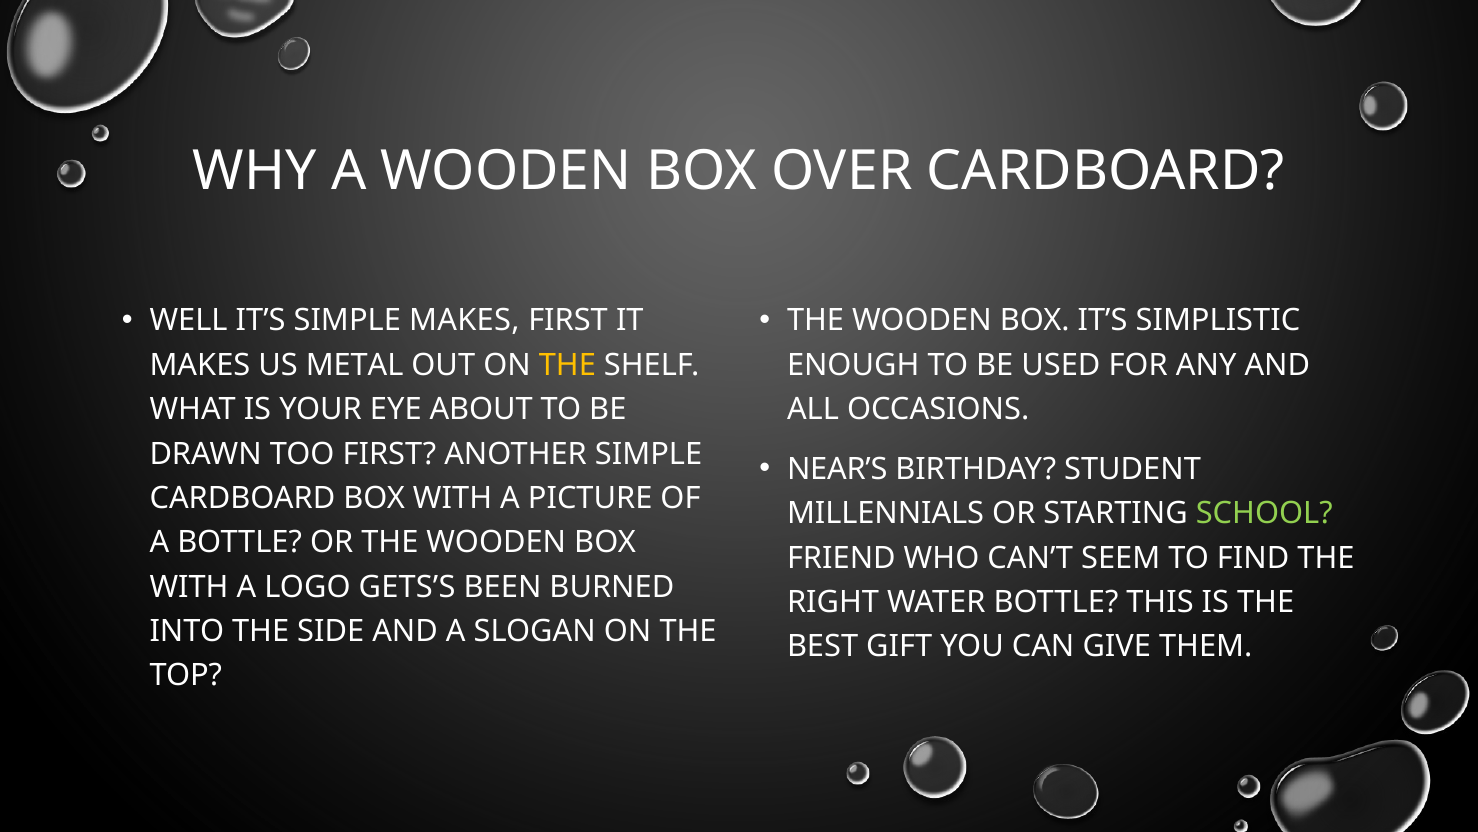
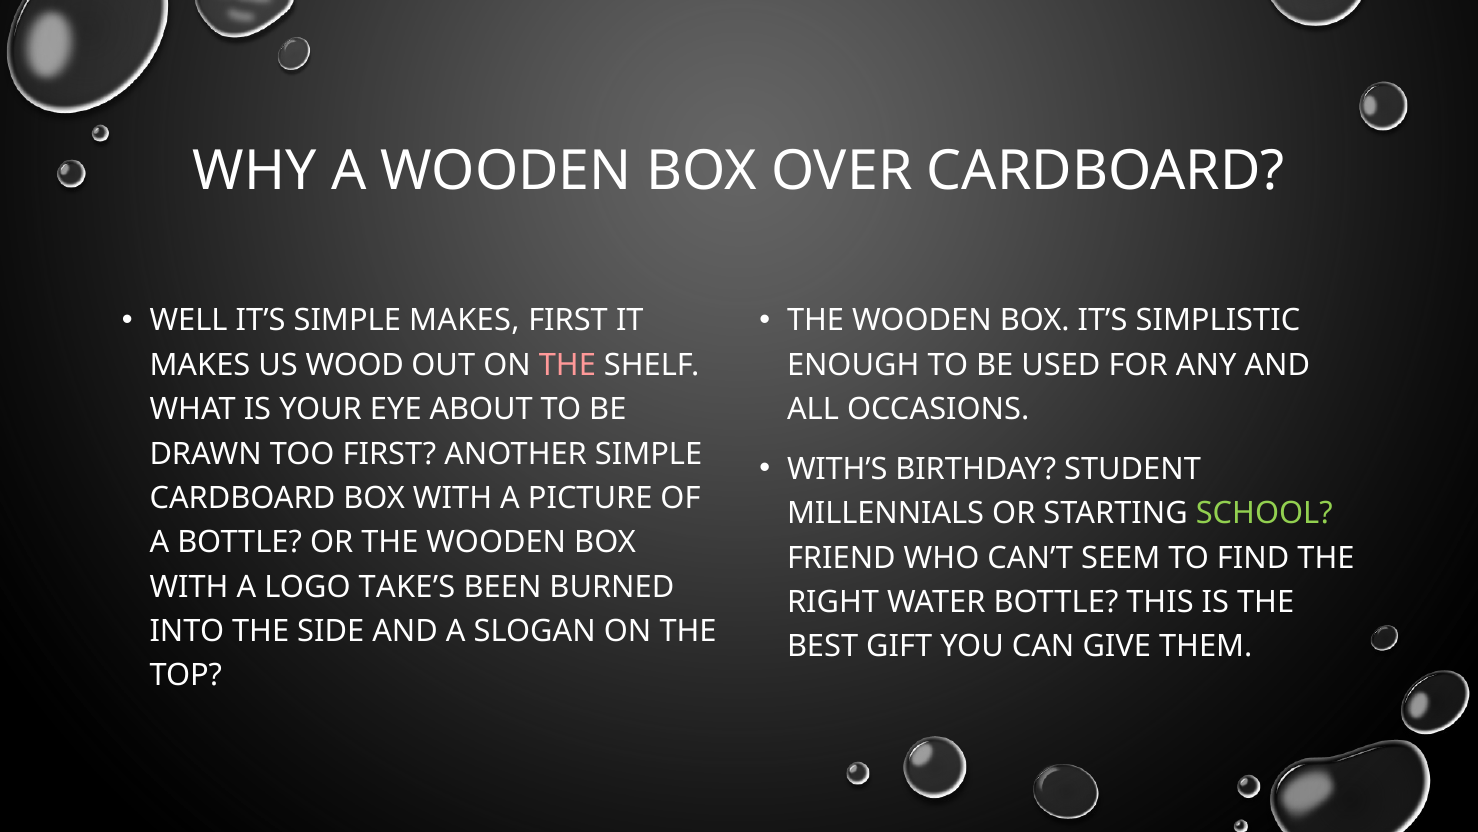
METAL: METAL -> WOOD (355, 365)
THE colour: yellow -> pink (567, 365)
NEAR’S: NEAR’S -> WITH’S (837, 469)
GETS’S: GETS’S -> TAKE’S (407, 587)
